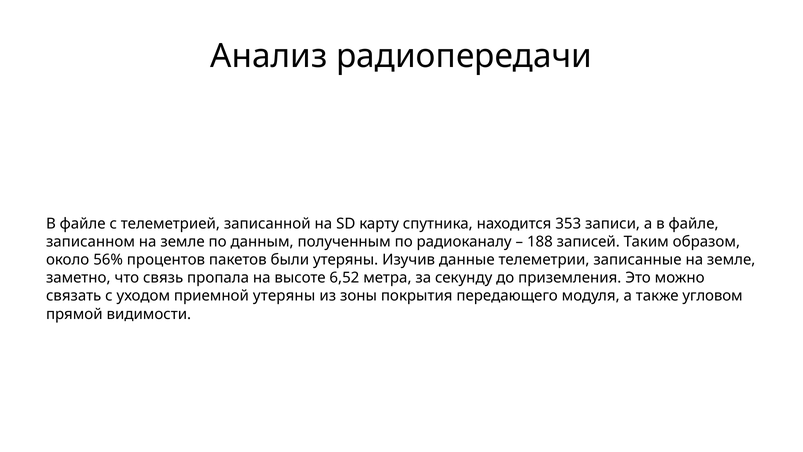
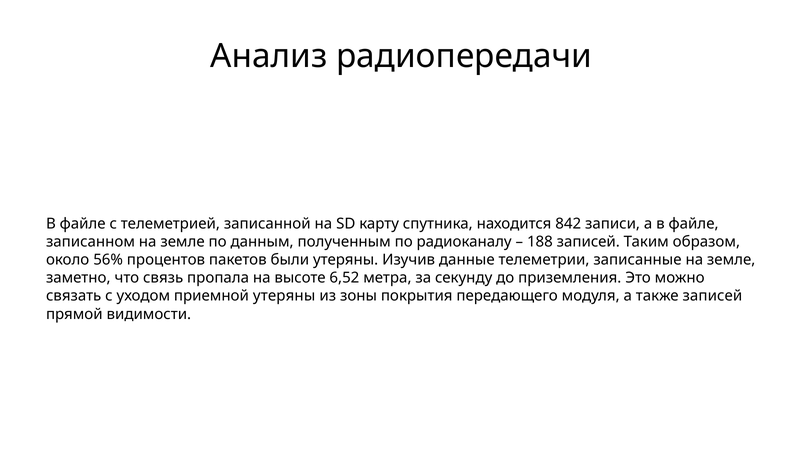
353: 353 -> 842 (568, 224)
также угловом: угловом -> записей (712, 296)
